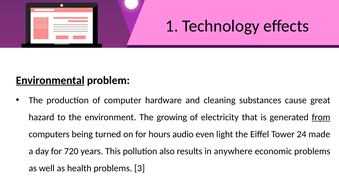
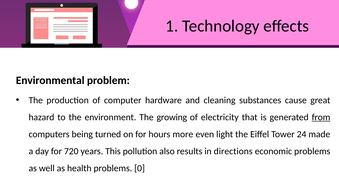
Environmental underline: present -> none (50, 80)
audio: audio -> more (183, 134)
anywhere: anywhere -> directions (233, 151)
3: 3 -> 0 (140, 168)
